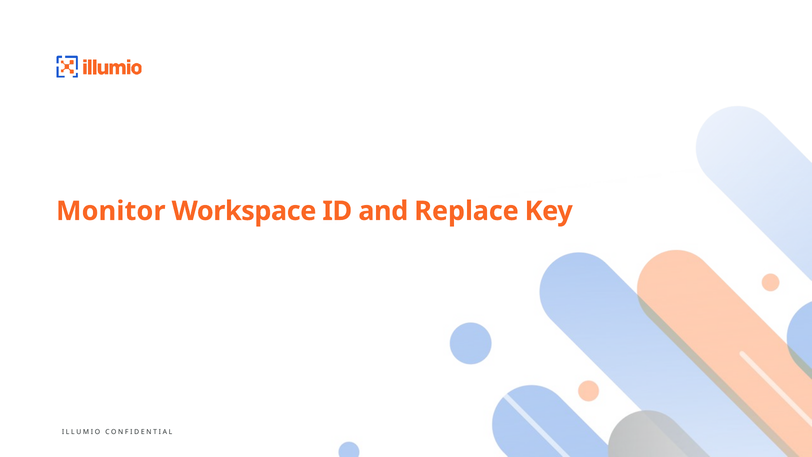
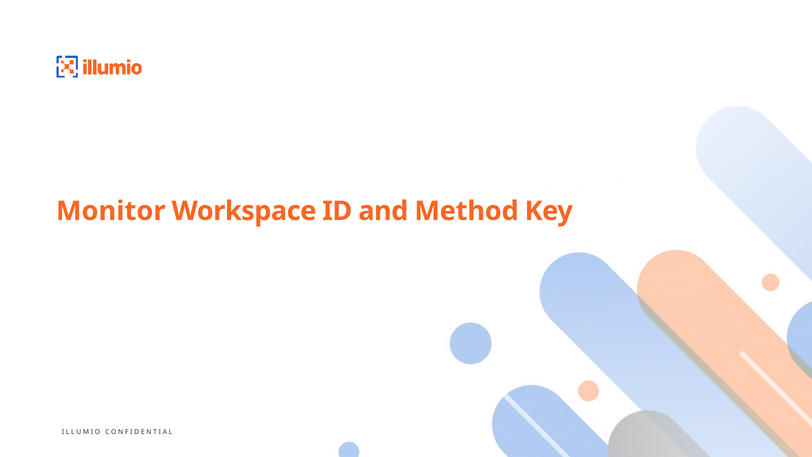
Replace: Replace -> Method (467, 211)
